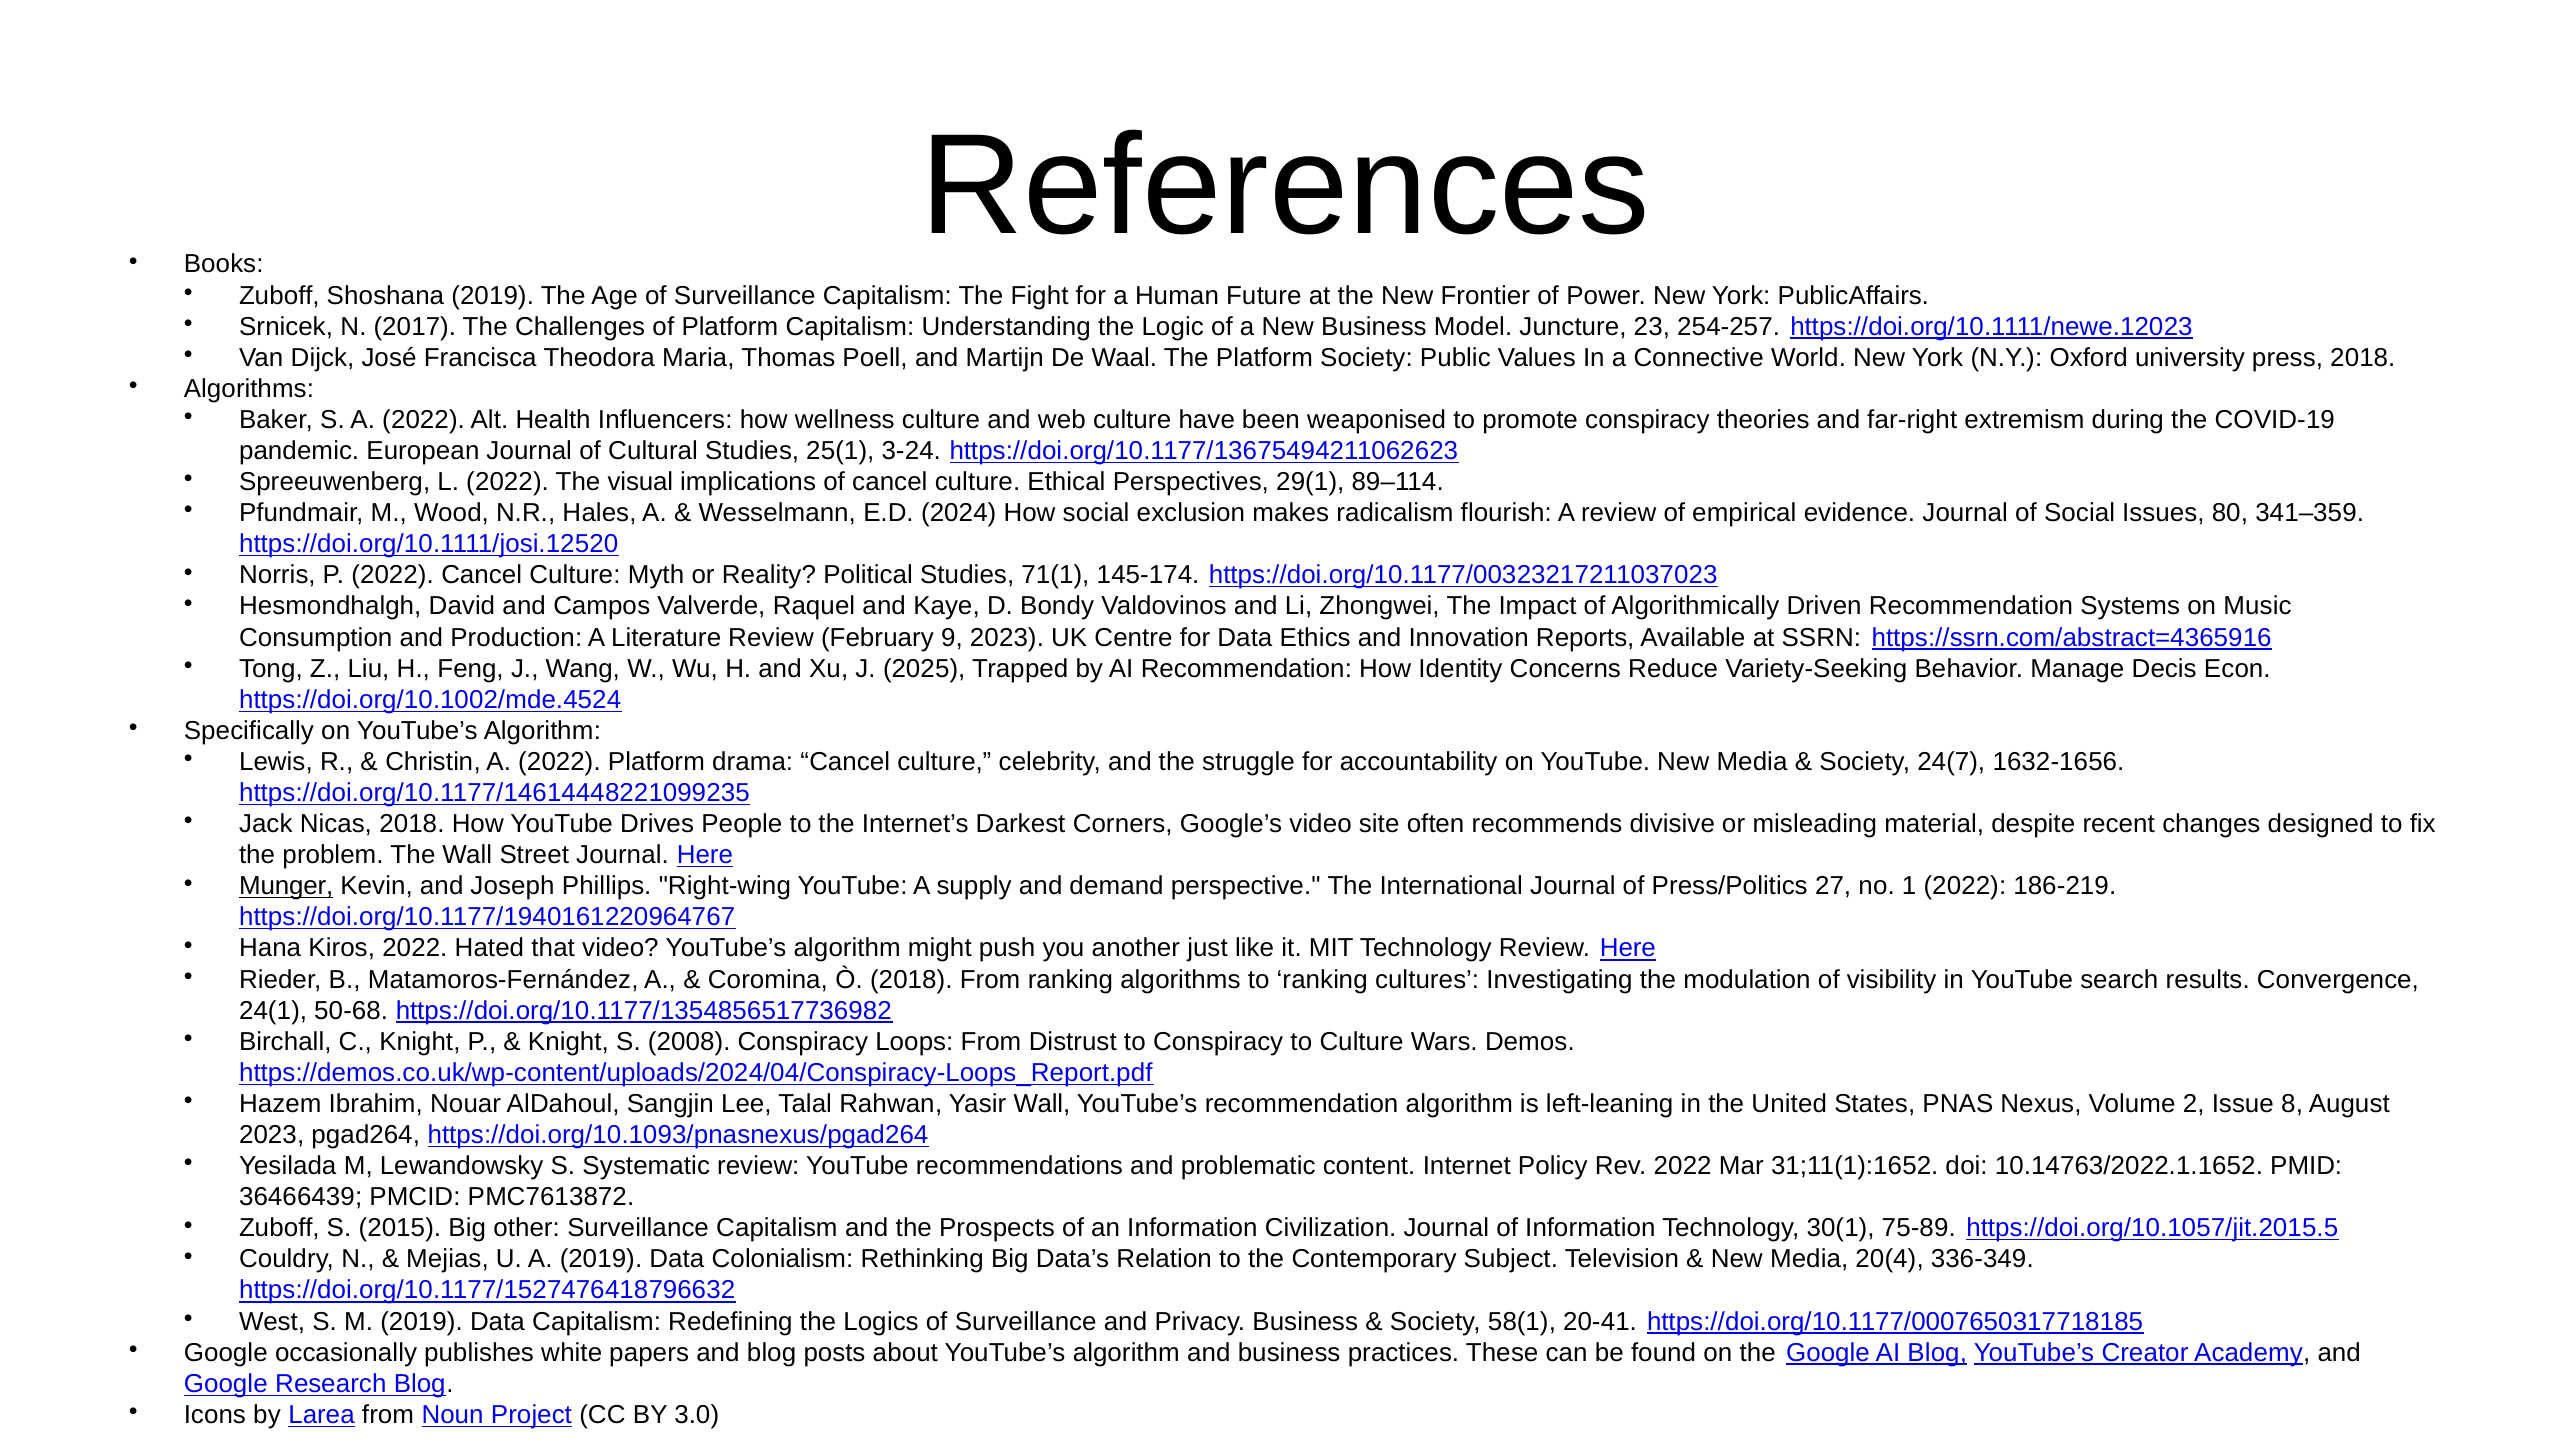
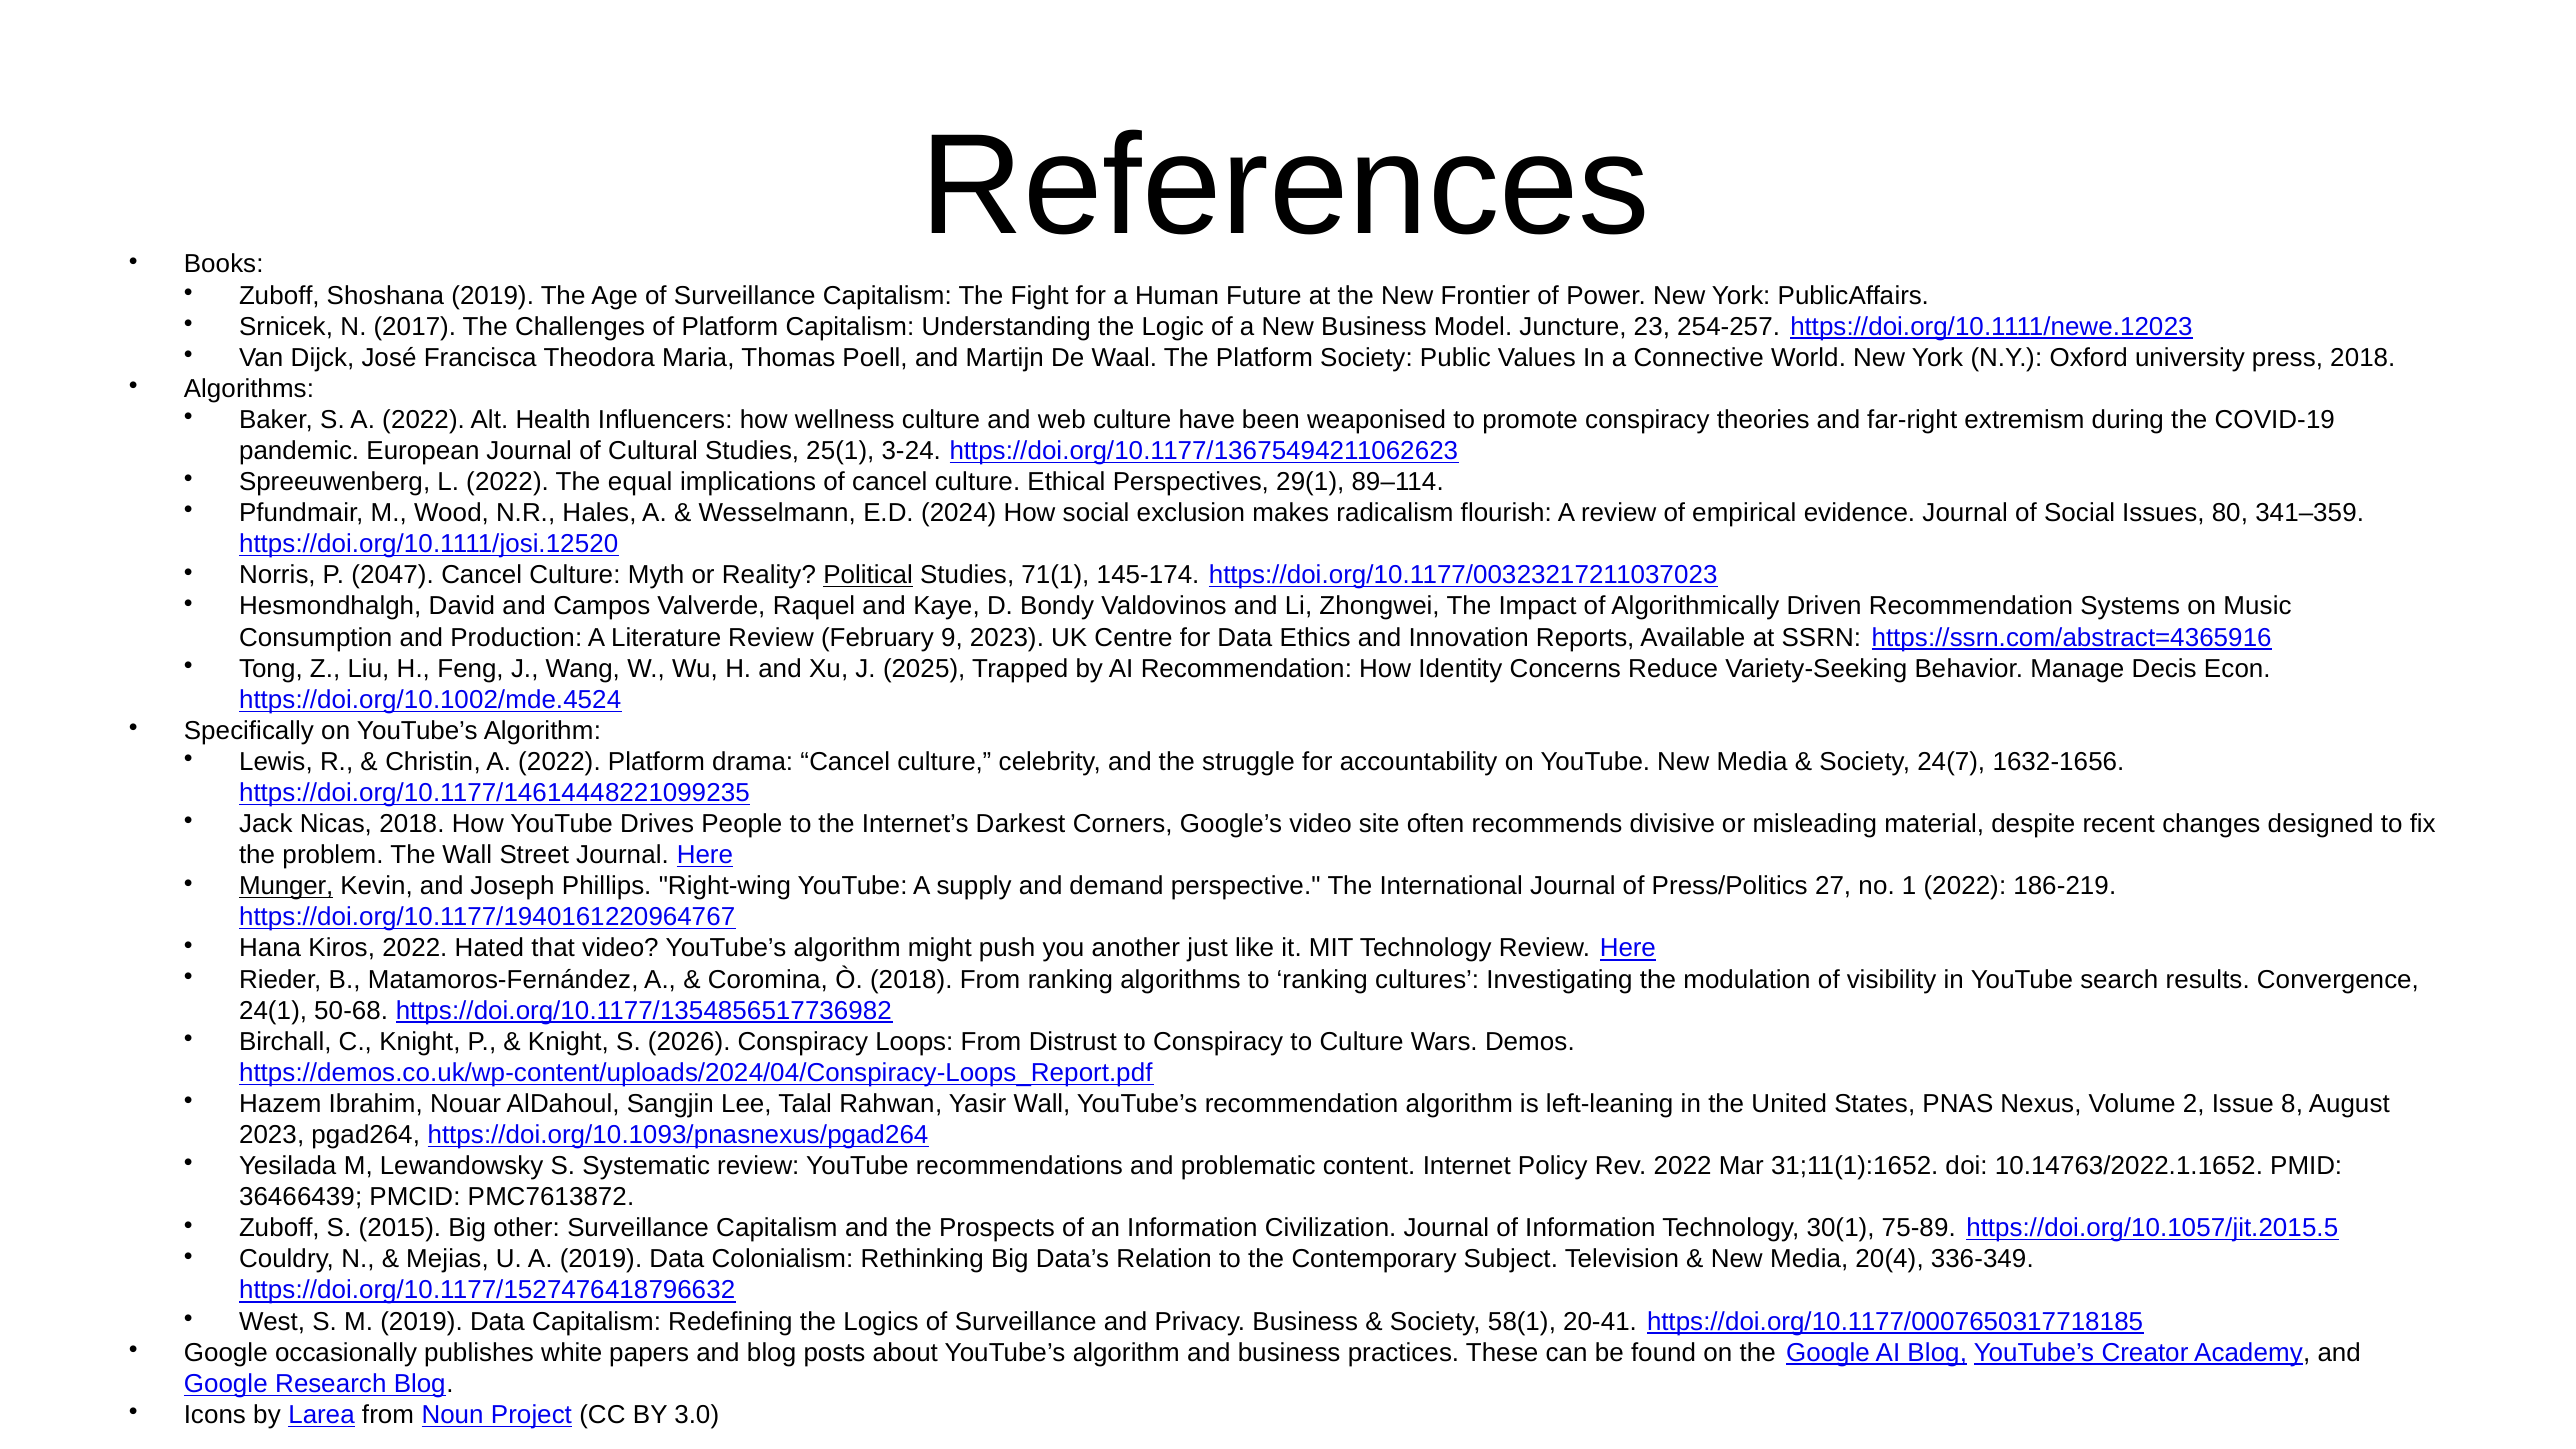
visual: visual -> equal (640, 482)
P 2022: 2022 -> 2047 (393, 575)
Political underline: none -> present (868, 575)
2008: 2008 -> 2026 (689, 1042)
